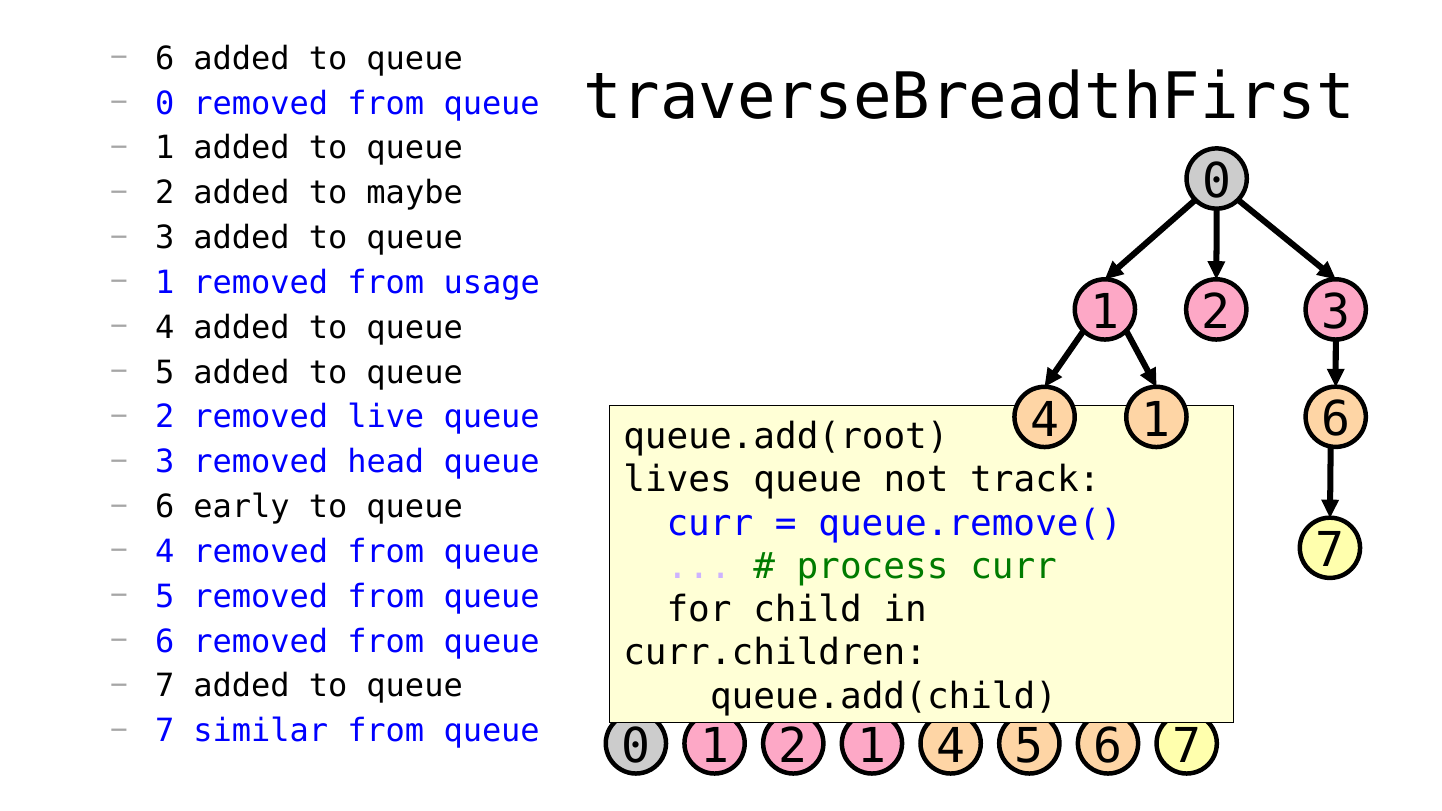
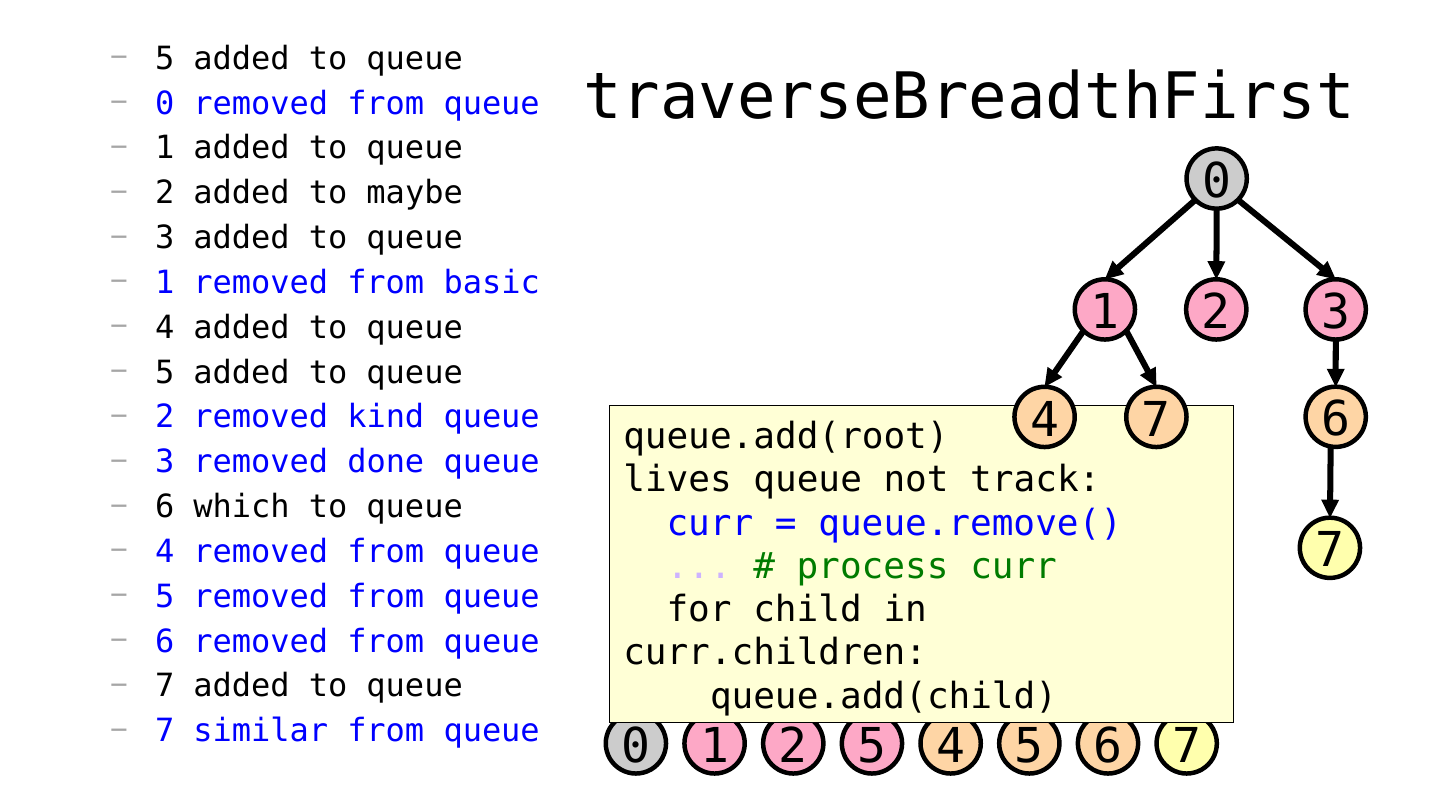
6: 6 -> 5 (165, 59)
usage: usage -> basic (492, 283)
4 1: 1 -> 7 (1156, 420)
live: live -> kind (386, 417)
head: head -> done (386, 462)
early: early -> which (242, 507)
2 1: 1 -> 5 (872, 747)
